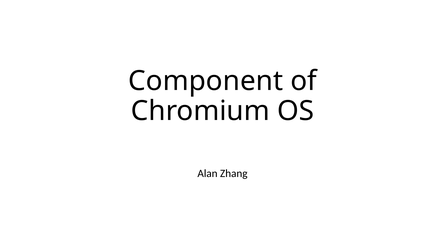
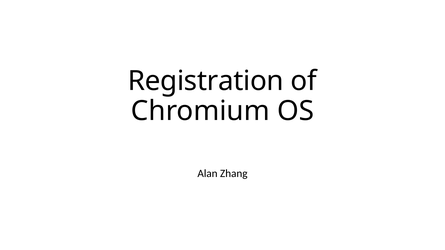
Component: Component -> Registration (206, 81)
